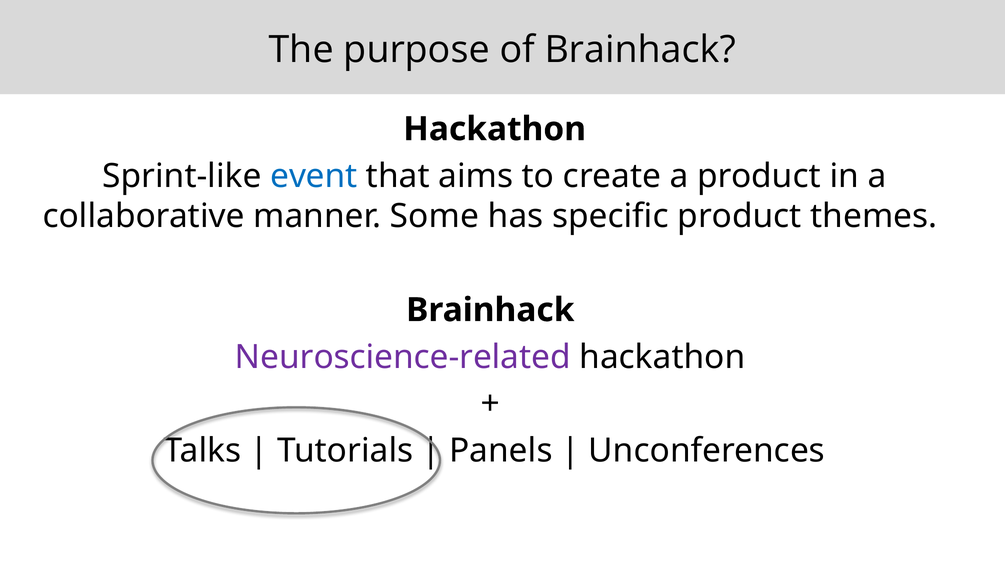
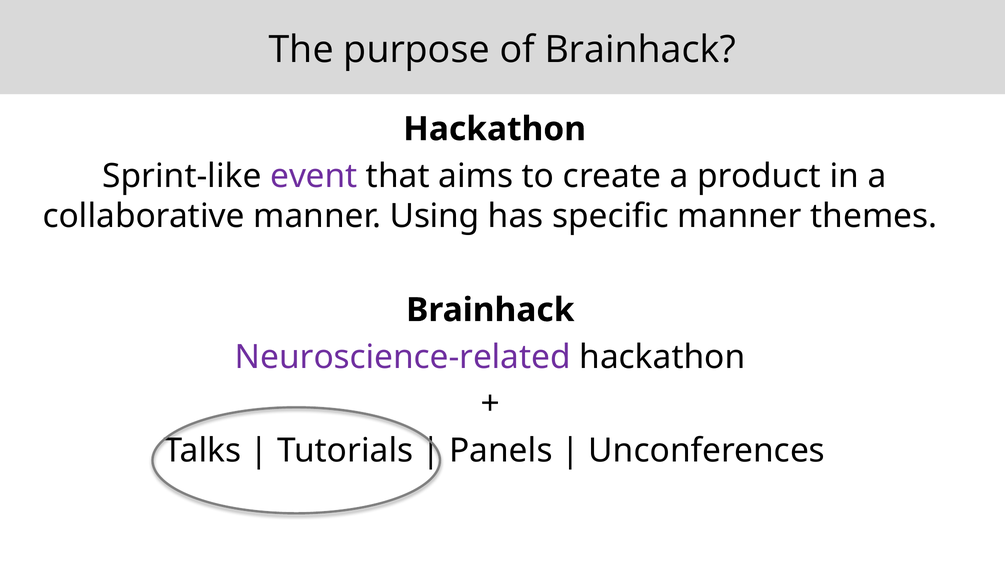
event colour: blue -> purple (314, 176)
Some: Some -> Using (435, 216)
specific product: product -> manner (740, 216)
